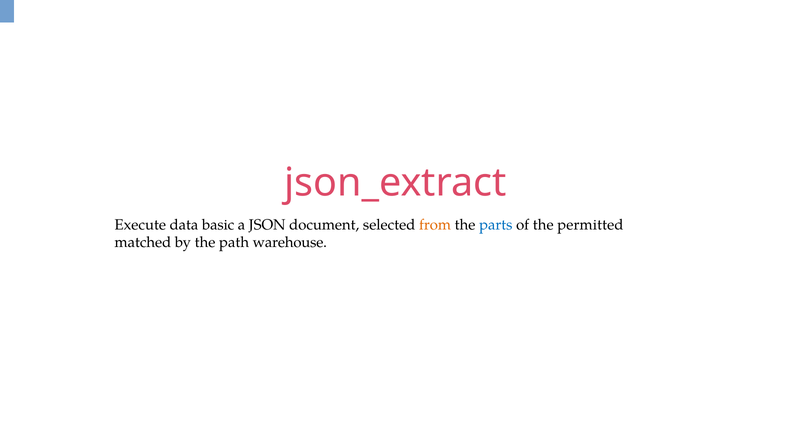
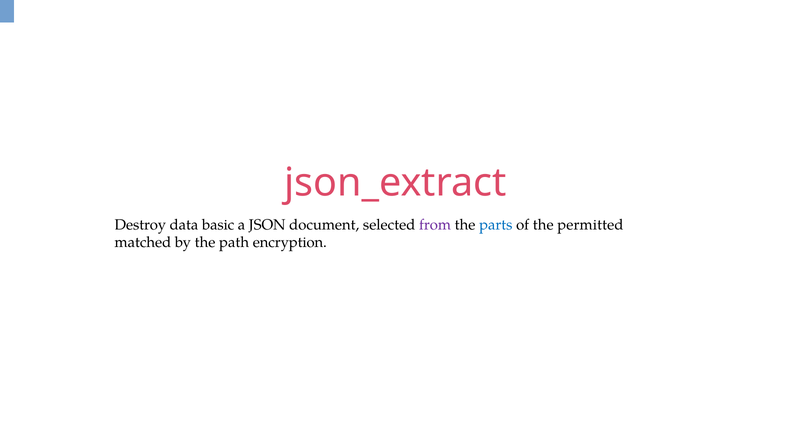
Execute: Execute -> Destroy (140, 225)
from colour: orange -> purple (435, 225)
warehouse: warehouse -> encryption (290, 243)
